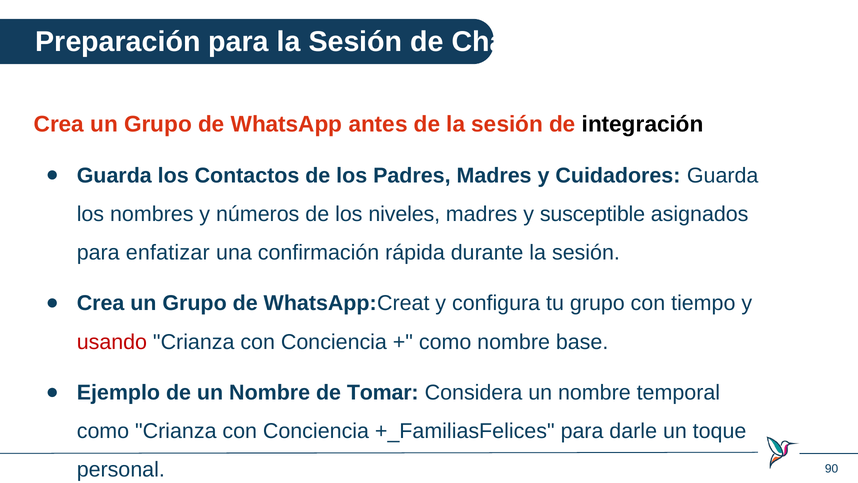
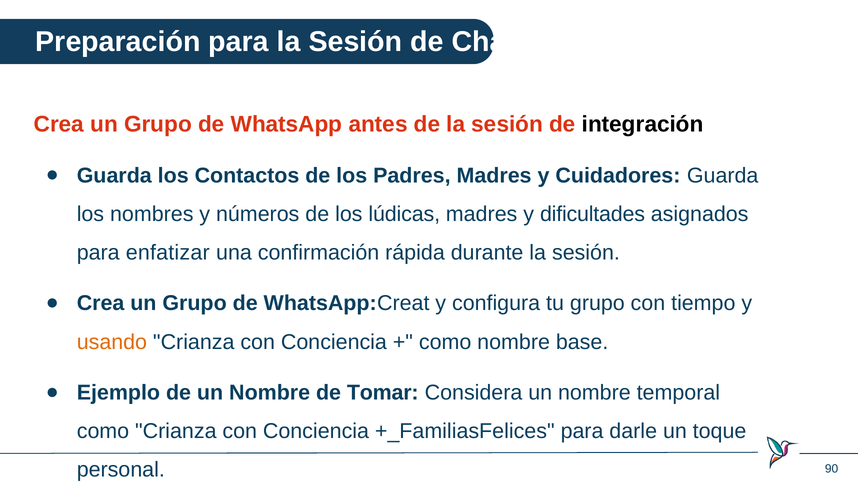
niveles: niveles -> lúdicas (404, 214)
susceptible: susceptible -> dificultades (592, 214)
usando colour: red -> orange (112, 342)
